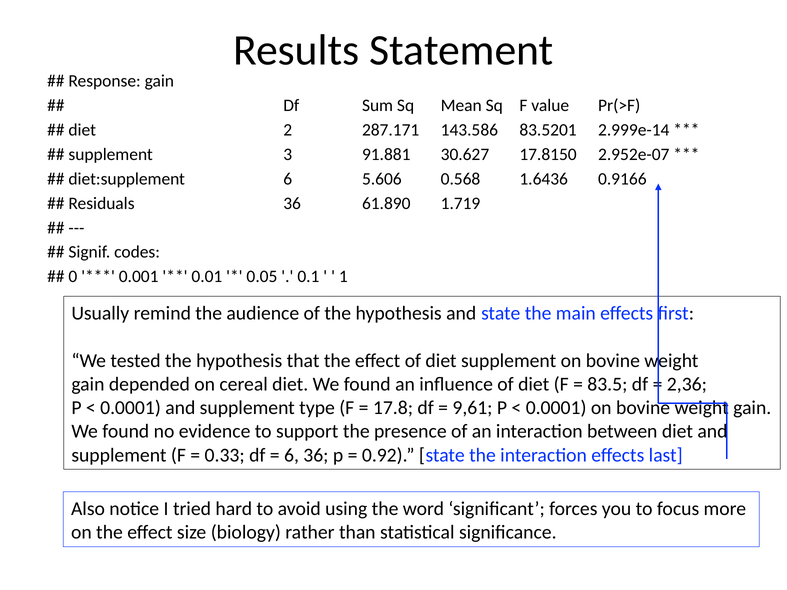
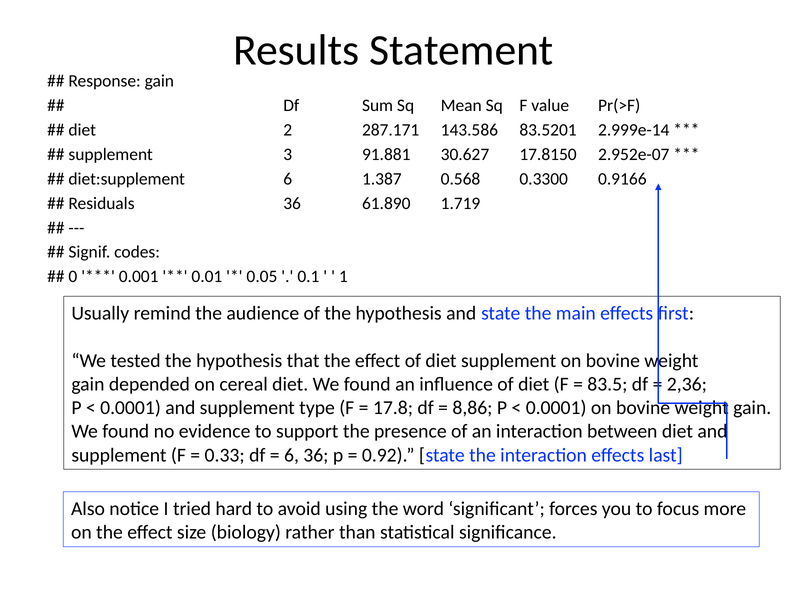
5.606: 5.606 -> 1.387 (382, 179)
1.6436: 1.6436 -> 0.3300 (544, 179)
9,61: 9,61 -> 8,86 (472, 408)
